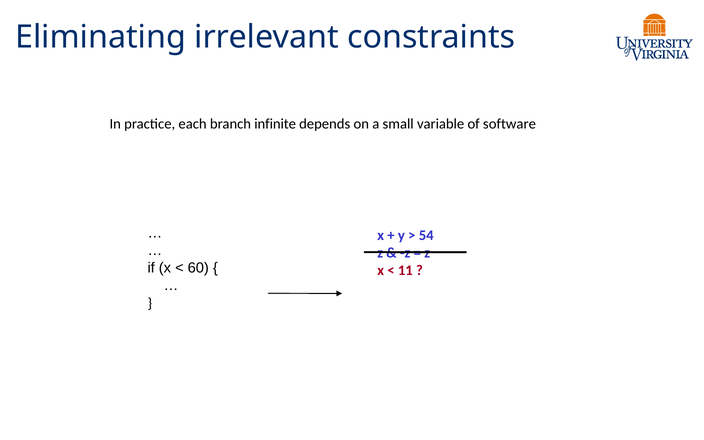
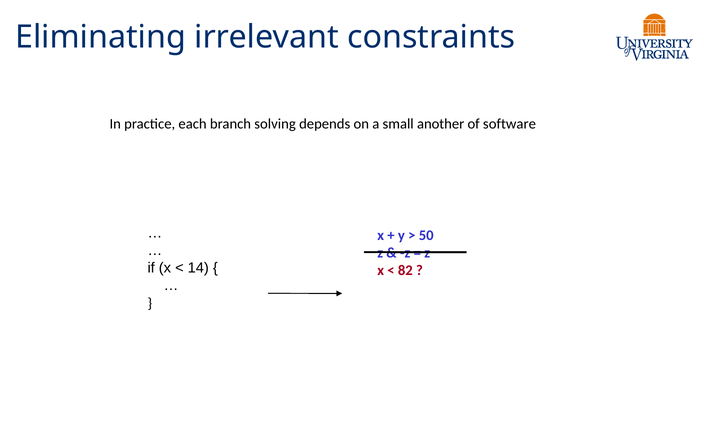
infinite: infinite -> solving (275, 124)
variable: variable -> another (441, 124)
54: 54 -> 50 (426, 235)
60: 60 -> 14 (198, 268)
11: 11 -> 82 (405, 270)
